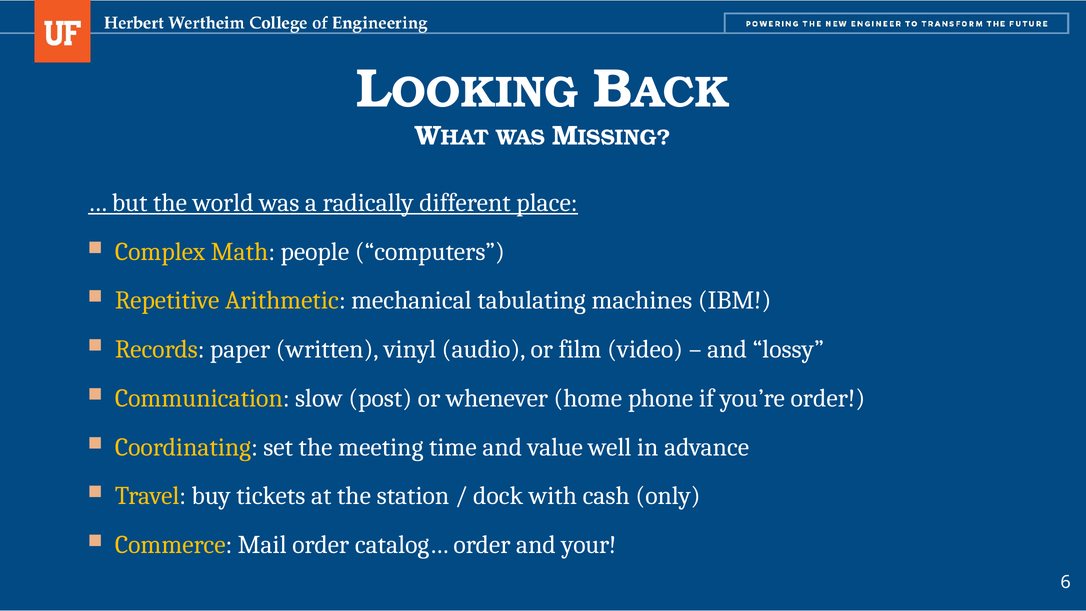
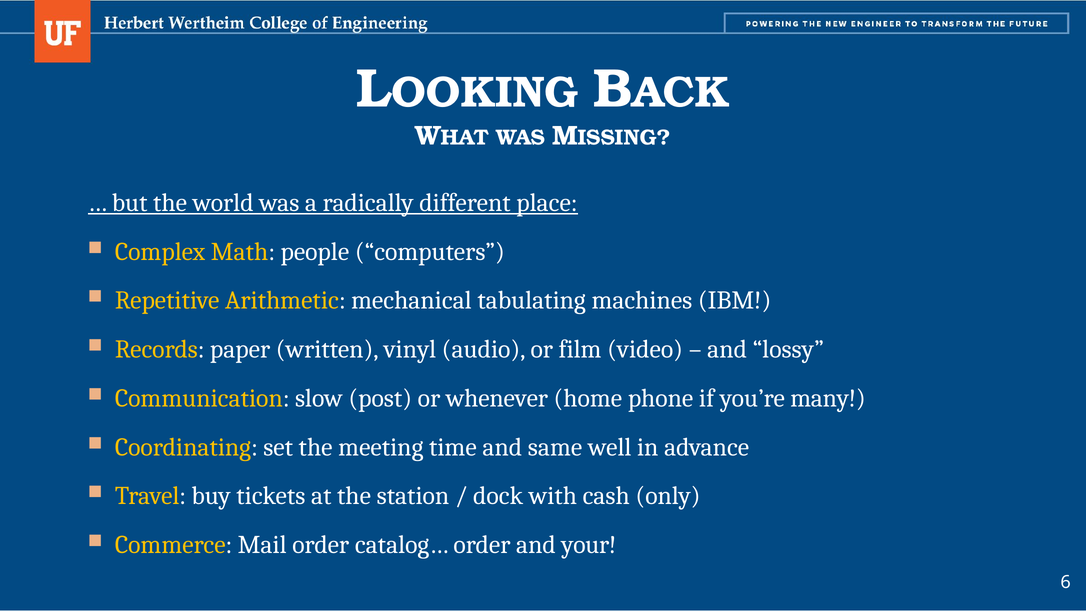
you’re order: order -> many (828, 398)
value: value -> same (555, 447)
